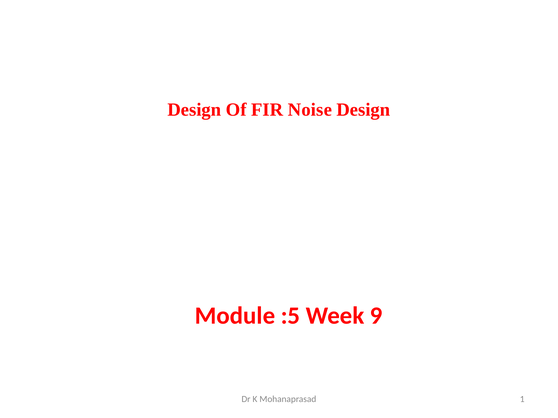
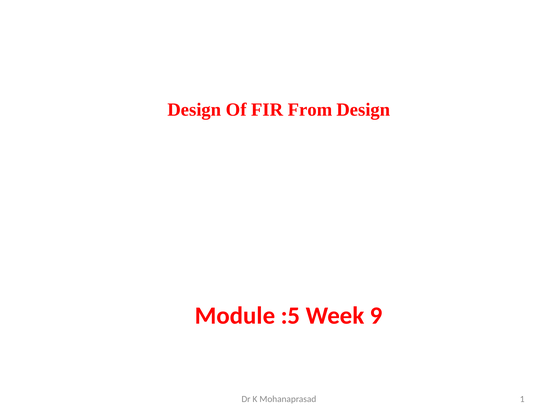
Noise: Noise -> From (310, 110)
